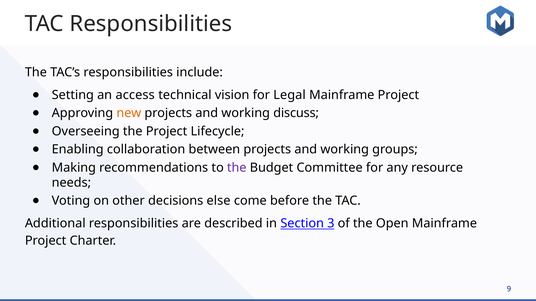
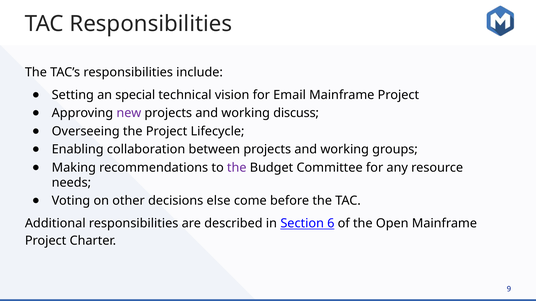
access: access -> special (135, 95)
Legal: Legal -> Email (290, 95)
new colour: orange -> purple (129, 113)
3: 3 -> 6 (331, 224)
